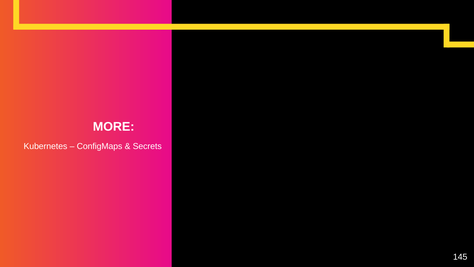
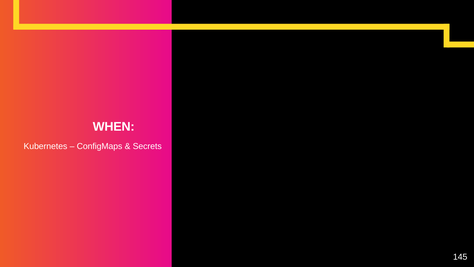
MORE: MORE -> WHEN (114, 126)
